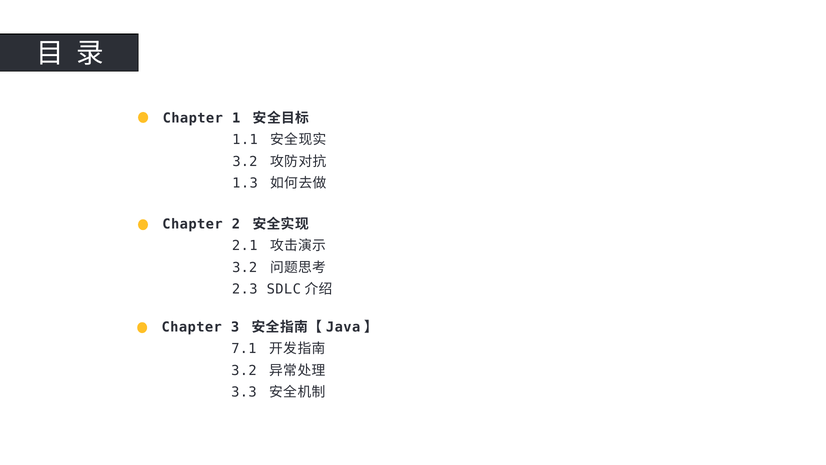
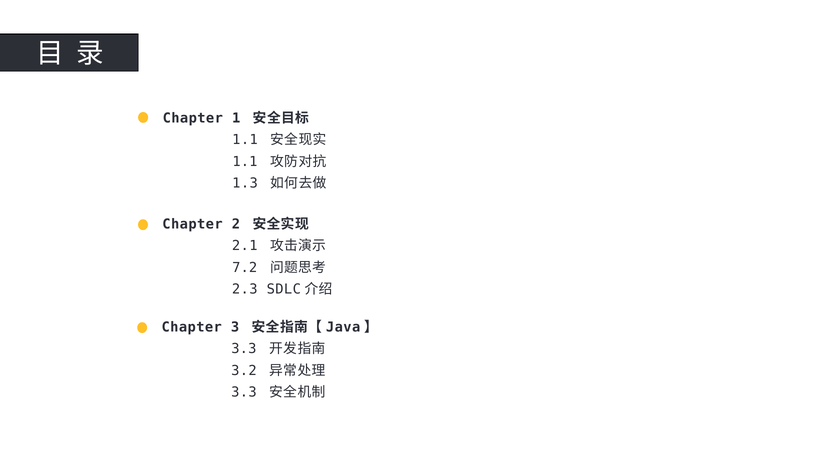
3.2: 3.2 -> 1.1 (245, 161)
3.2: 3.2 -> 7.2 (245, 267)
7.1: 7.1 -> 3.3 (244, 348)
